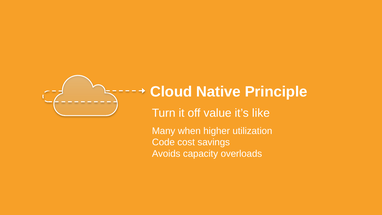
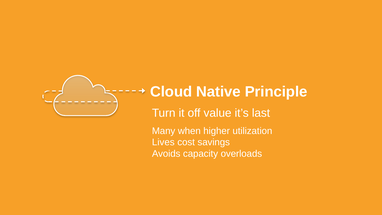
like: like -> last (261, 113)
Code: Code -> Lives (163, 142)
